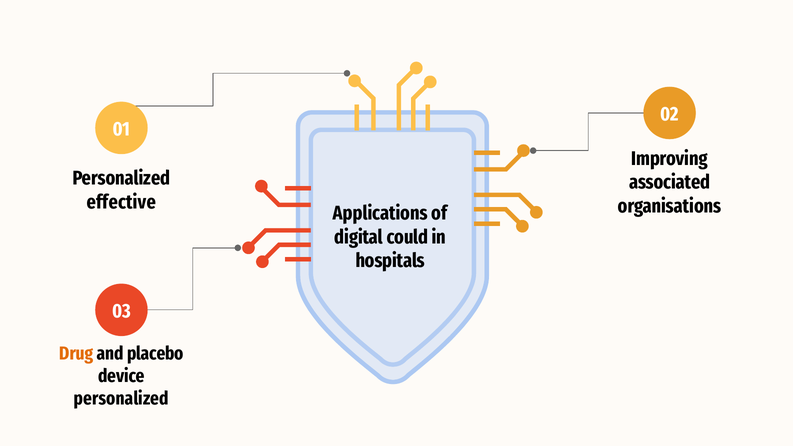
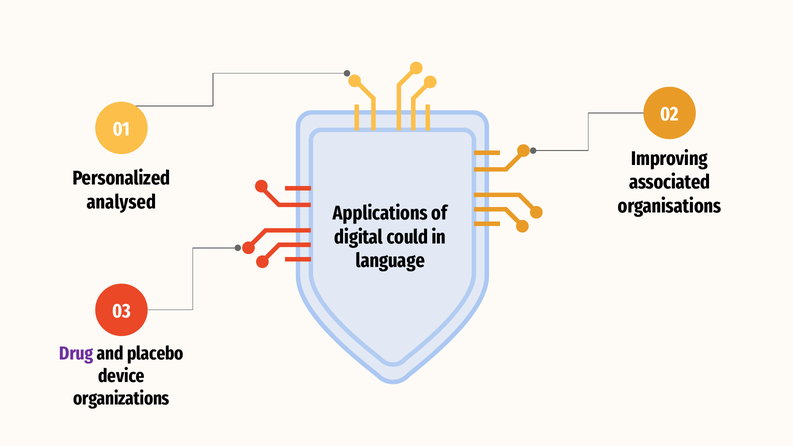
effective: effective -> analysed (121, 202)
hospitals: hospitals -> language (390, 261)
Drug colour: orange -> purple (76, 354)
personalized: personalized -> organizations (121, 399)
